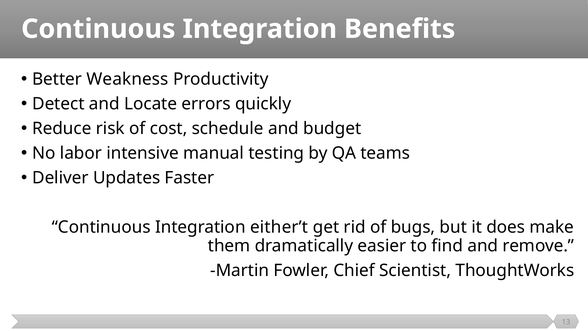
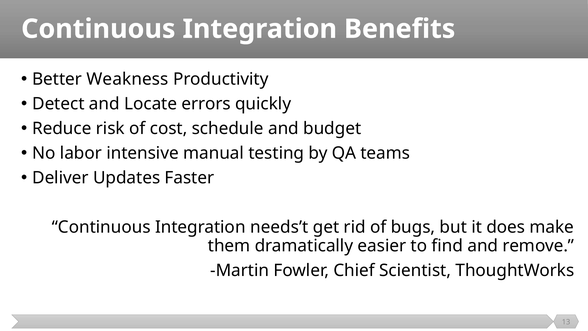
either’t: either’t -> needs’t (279, 227)
